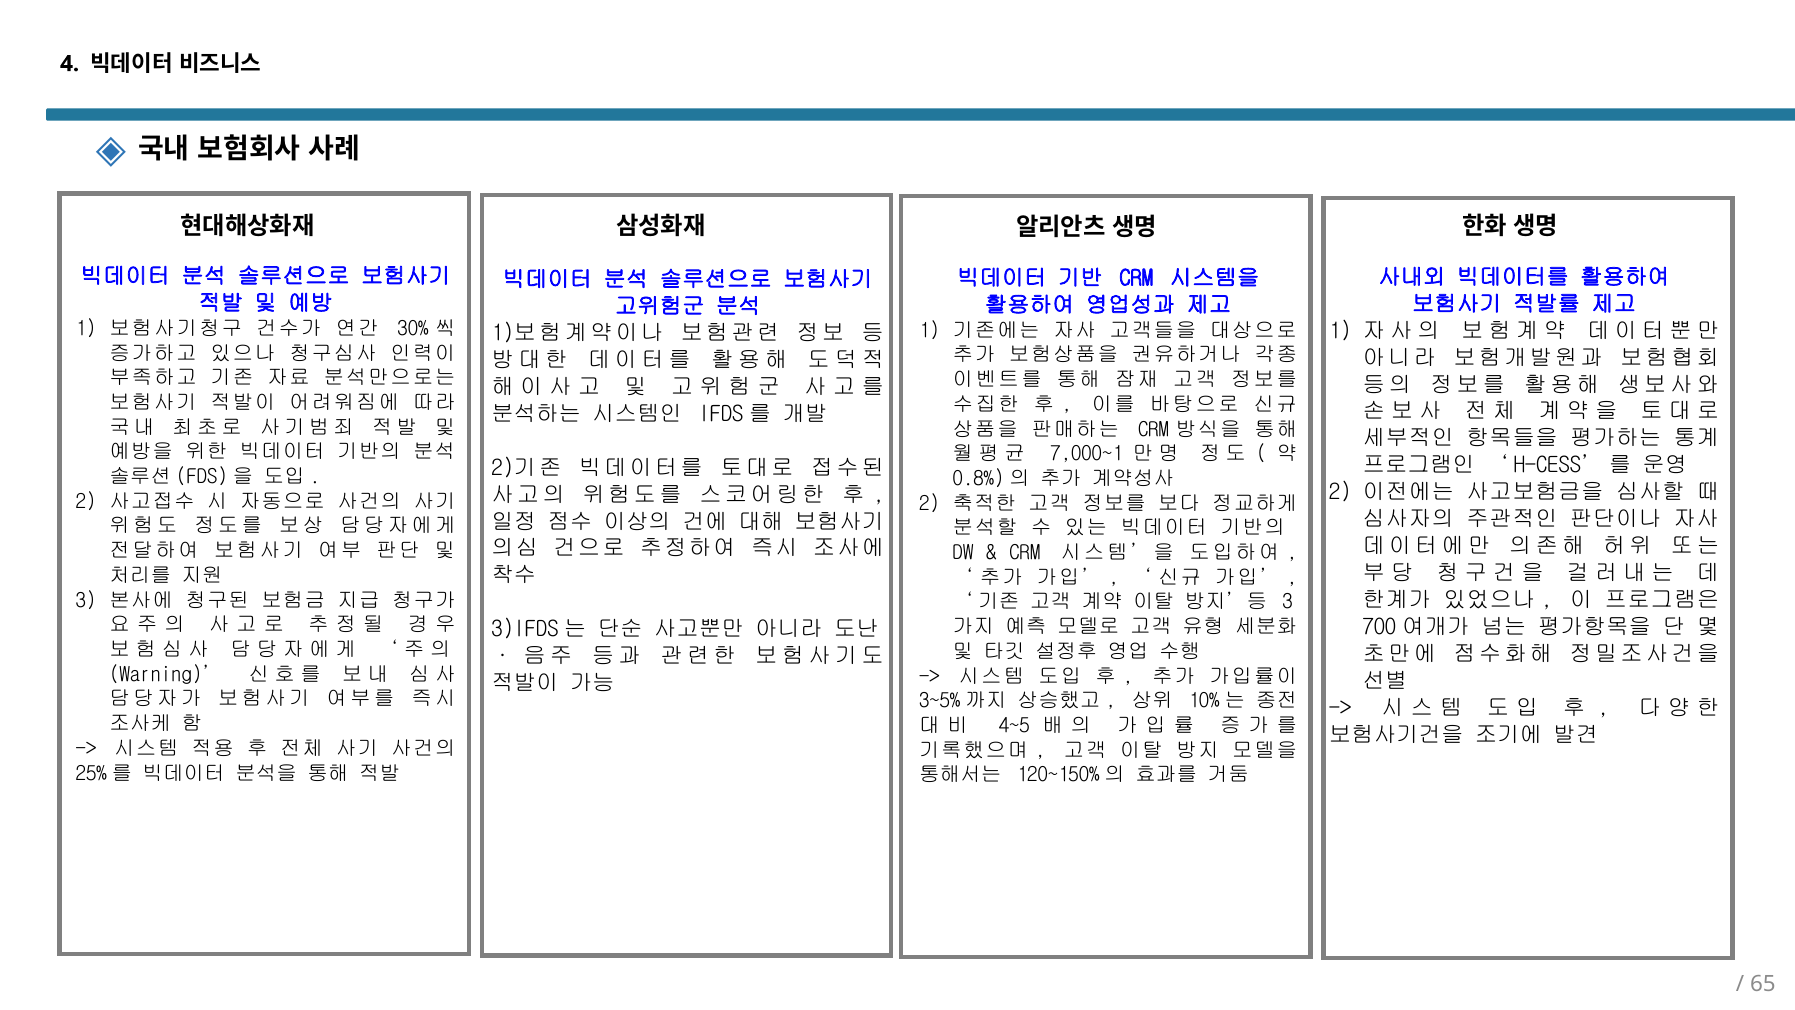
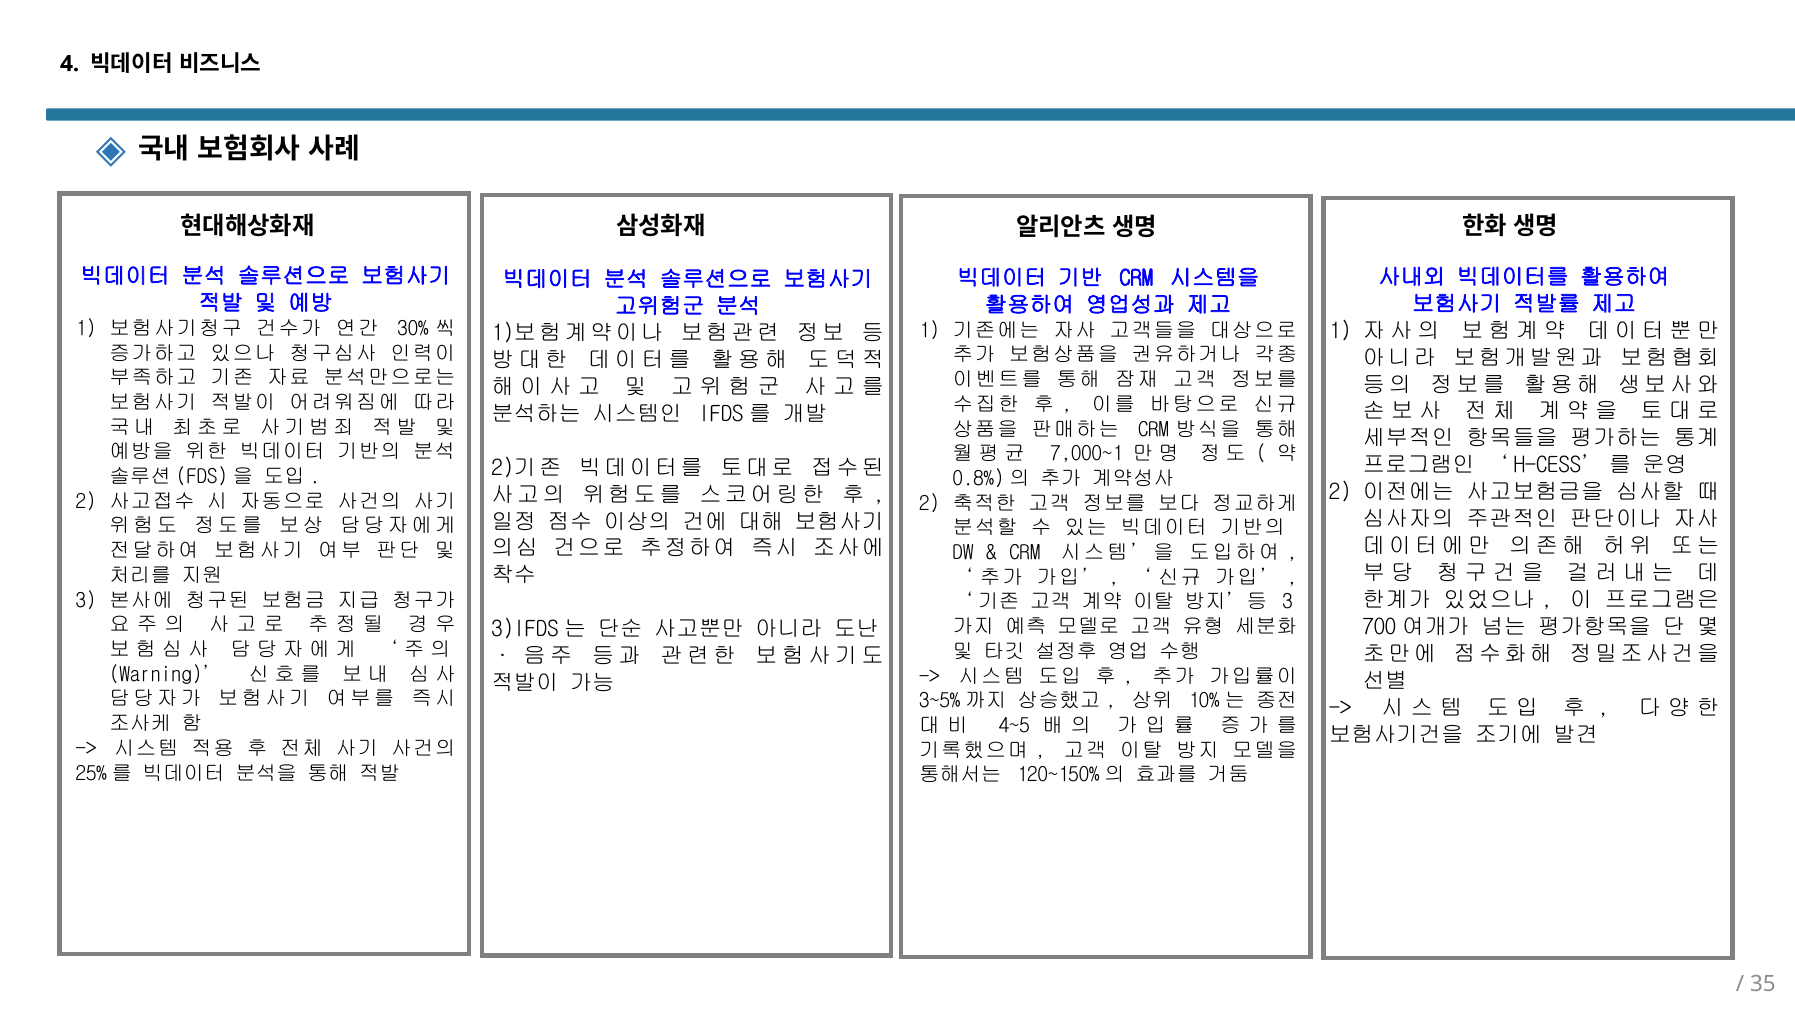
65: 65 -> 35 (1763, 984)
